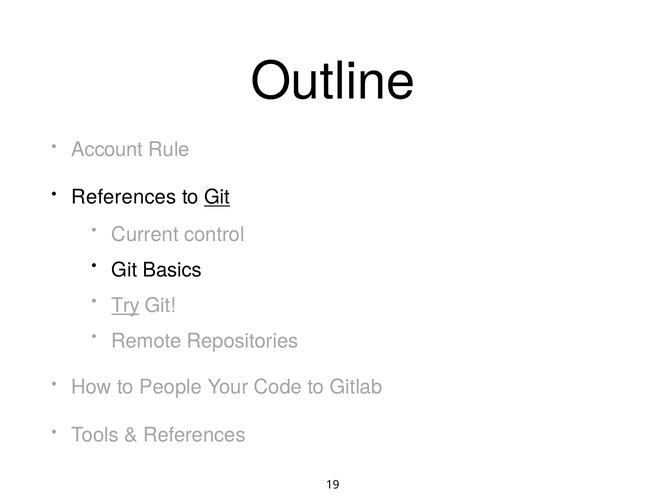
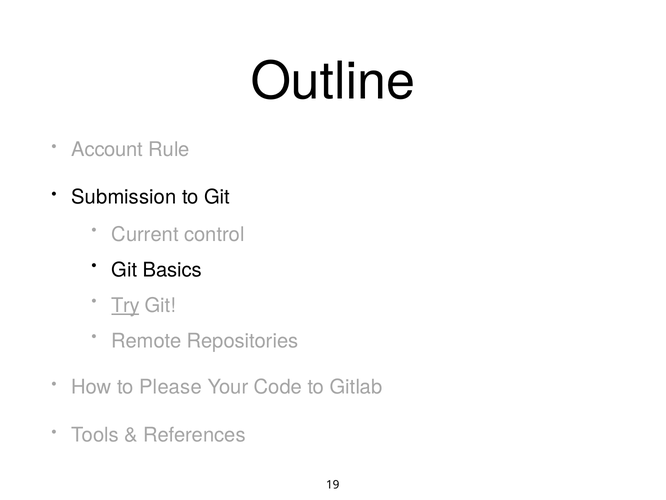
References: References -> Submission (124, 197)
Git underline: present -> none (217, 197)
People: People -> Please (170, 387)
